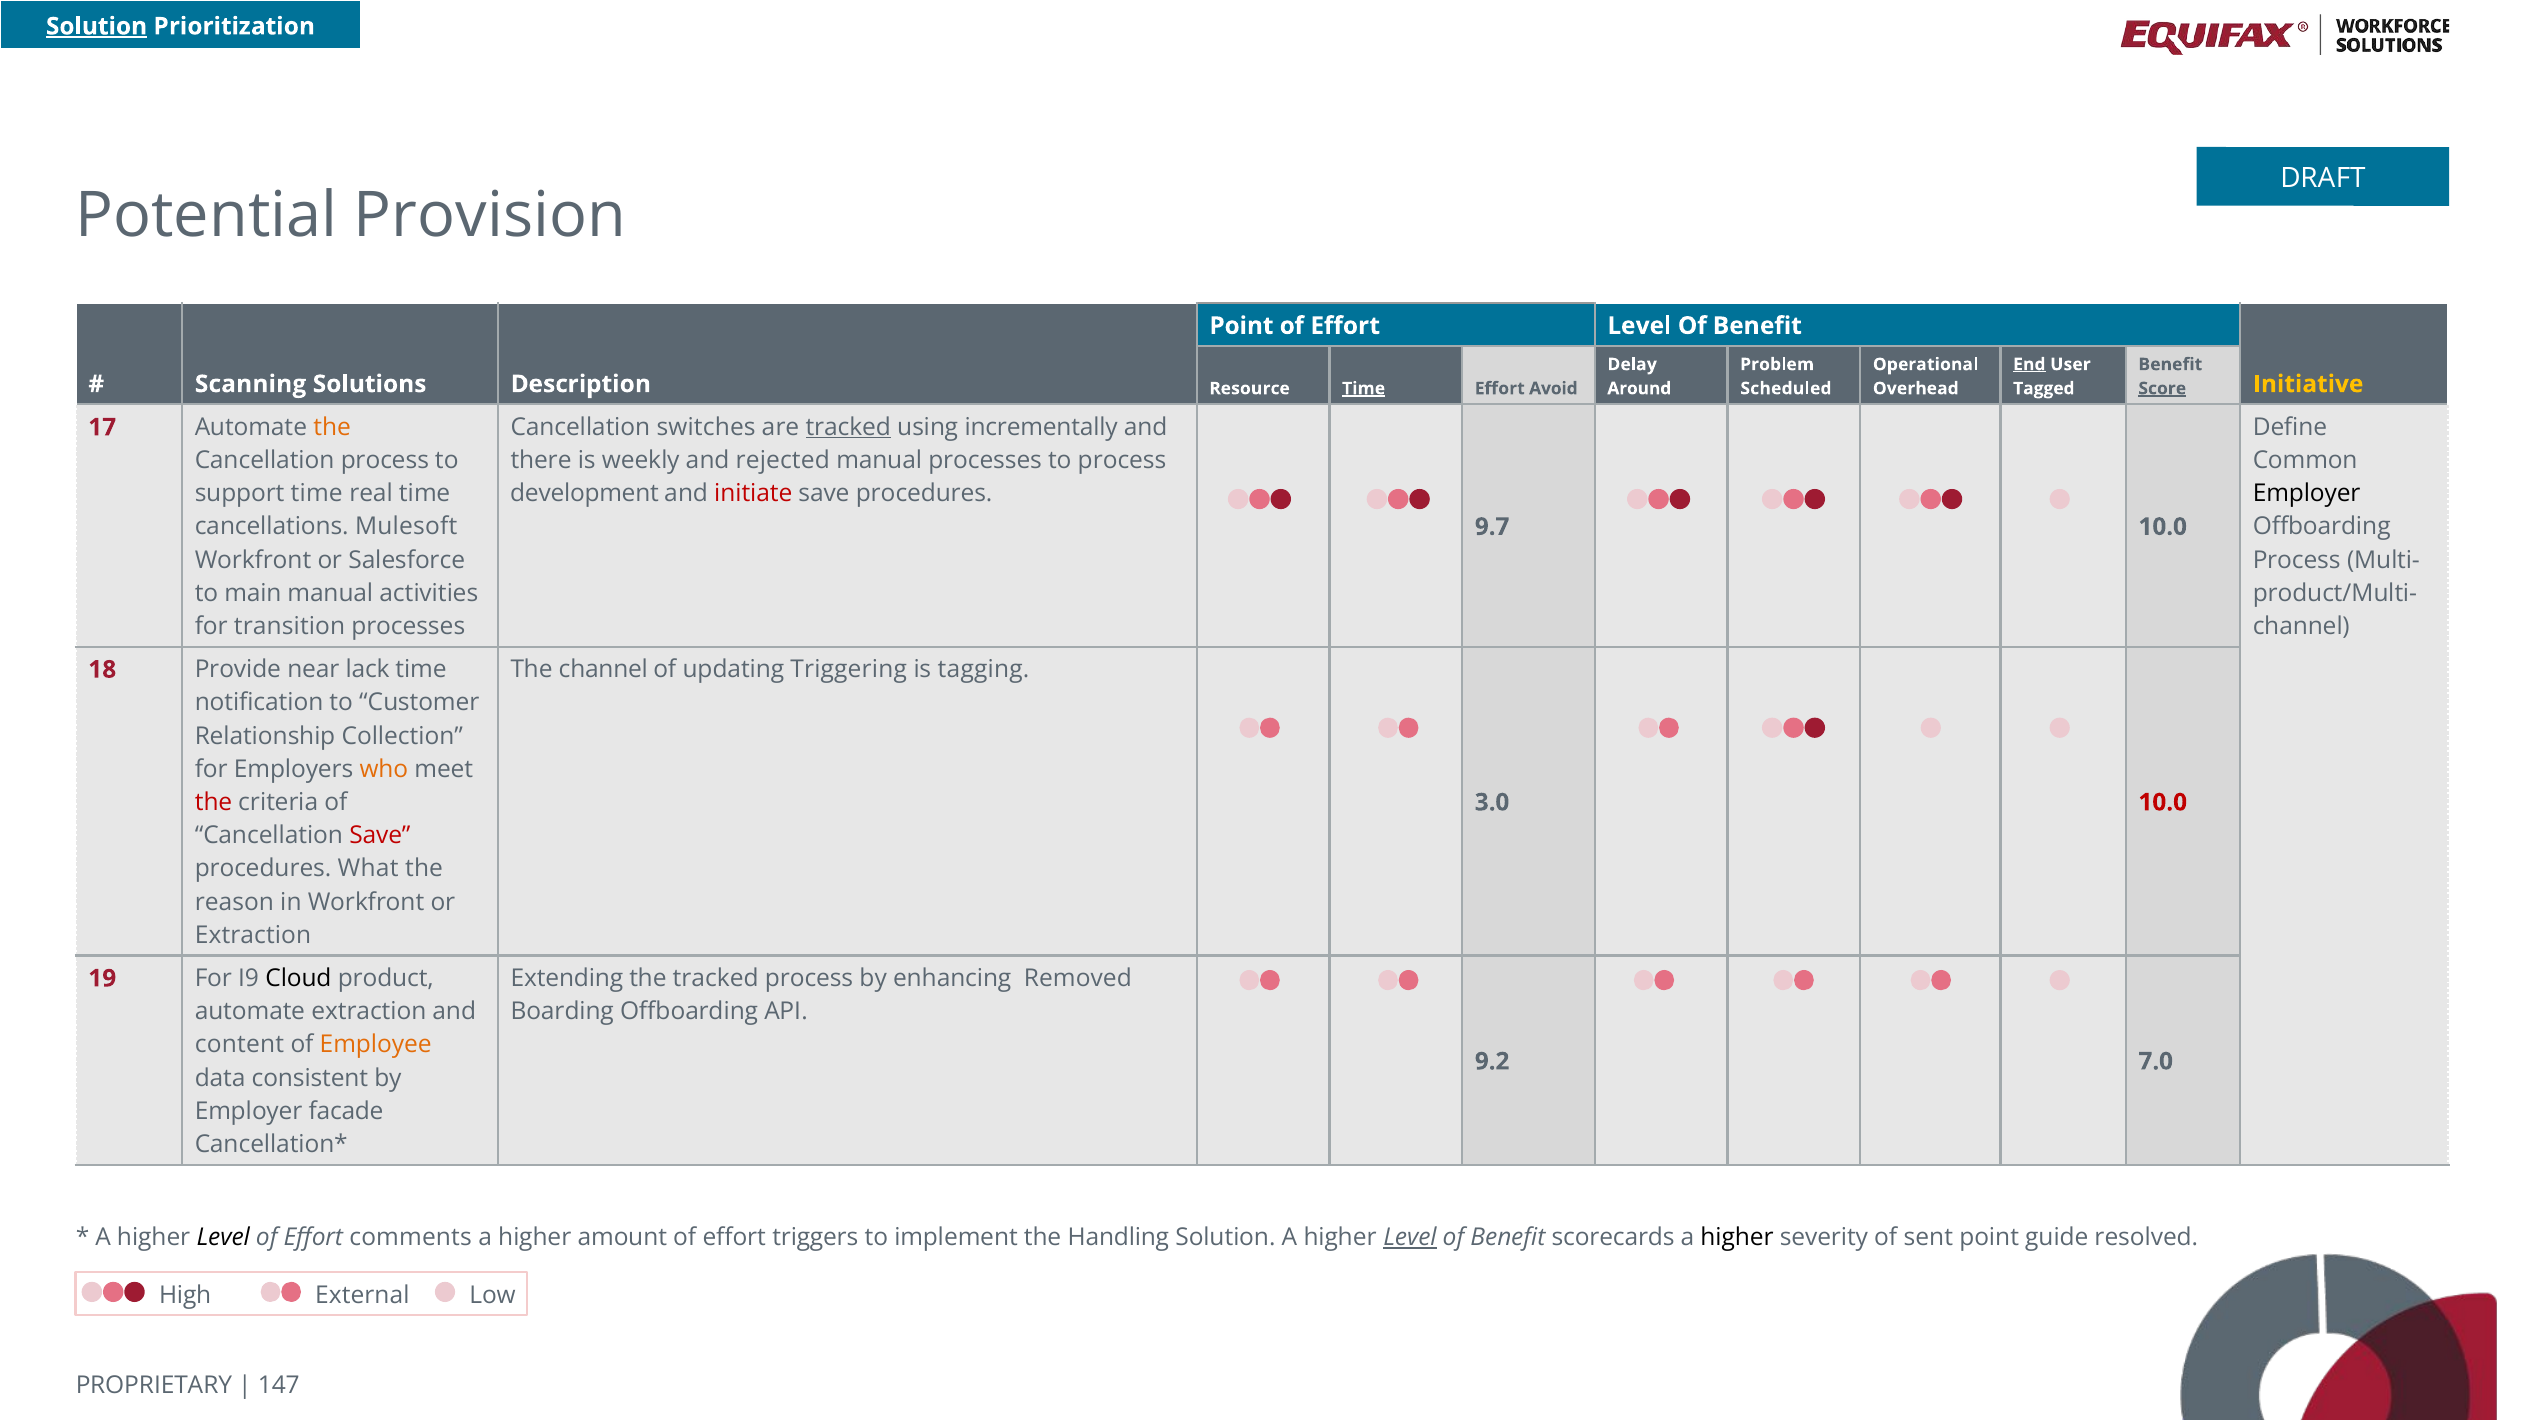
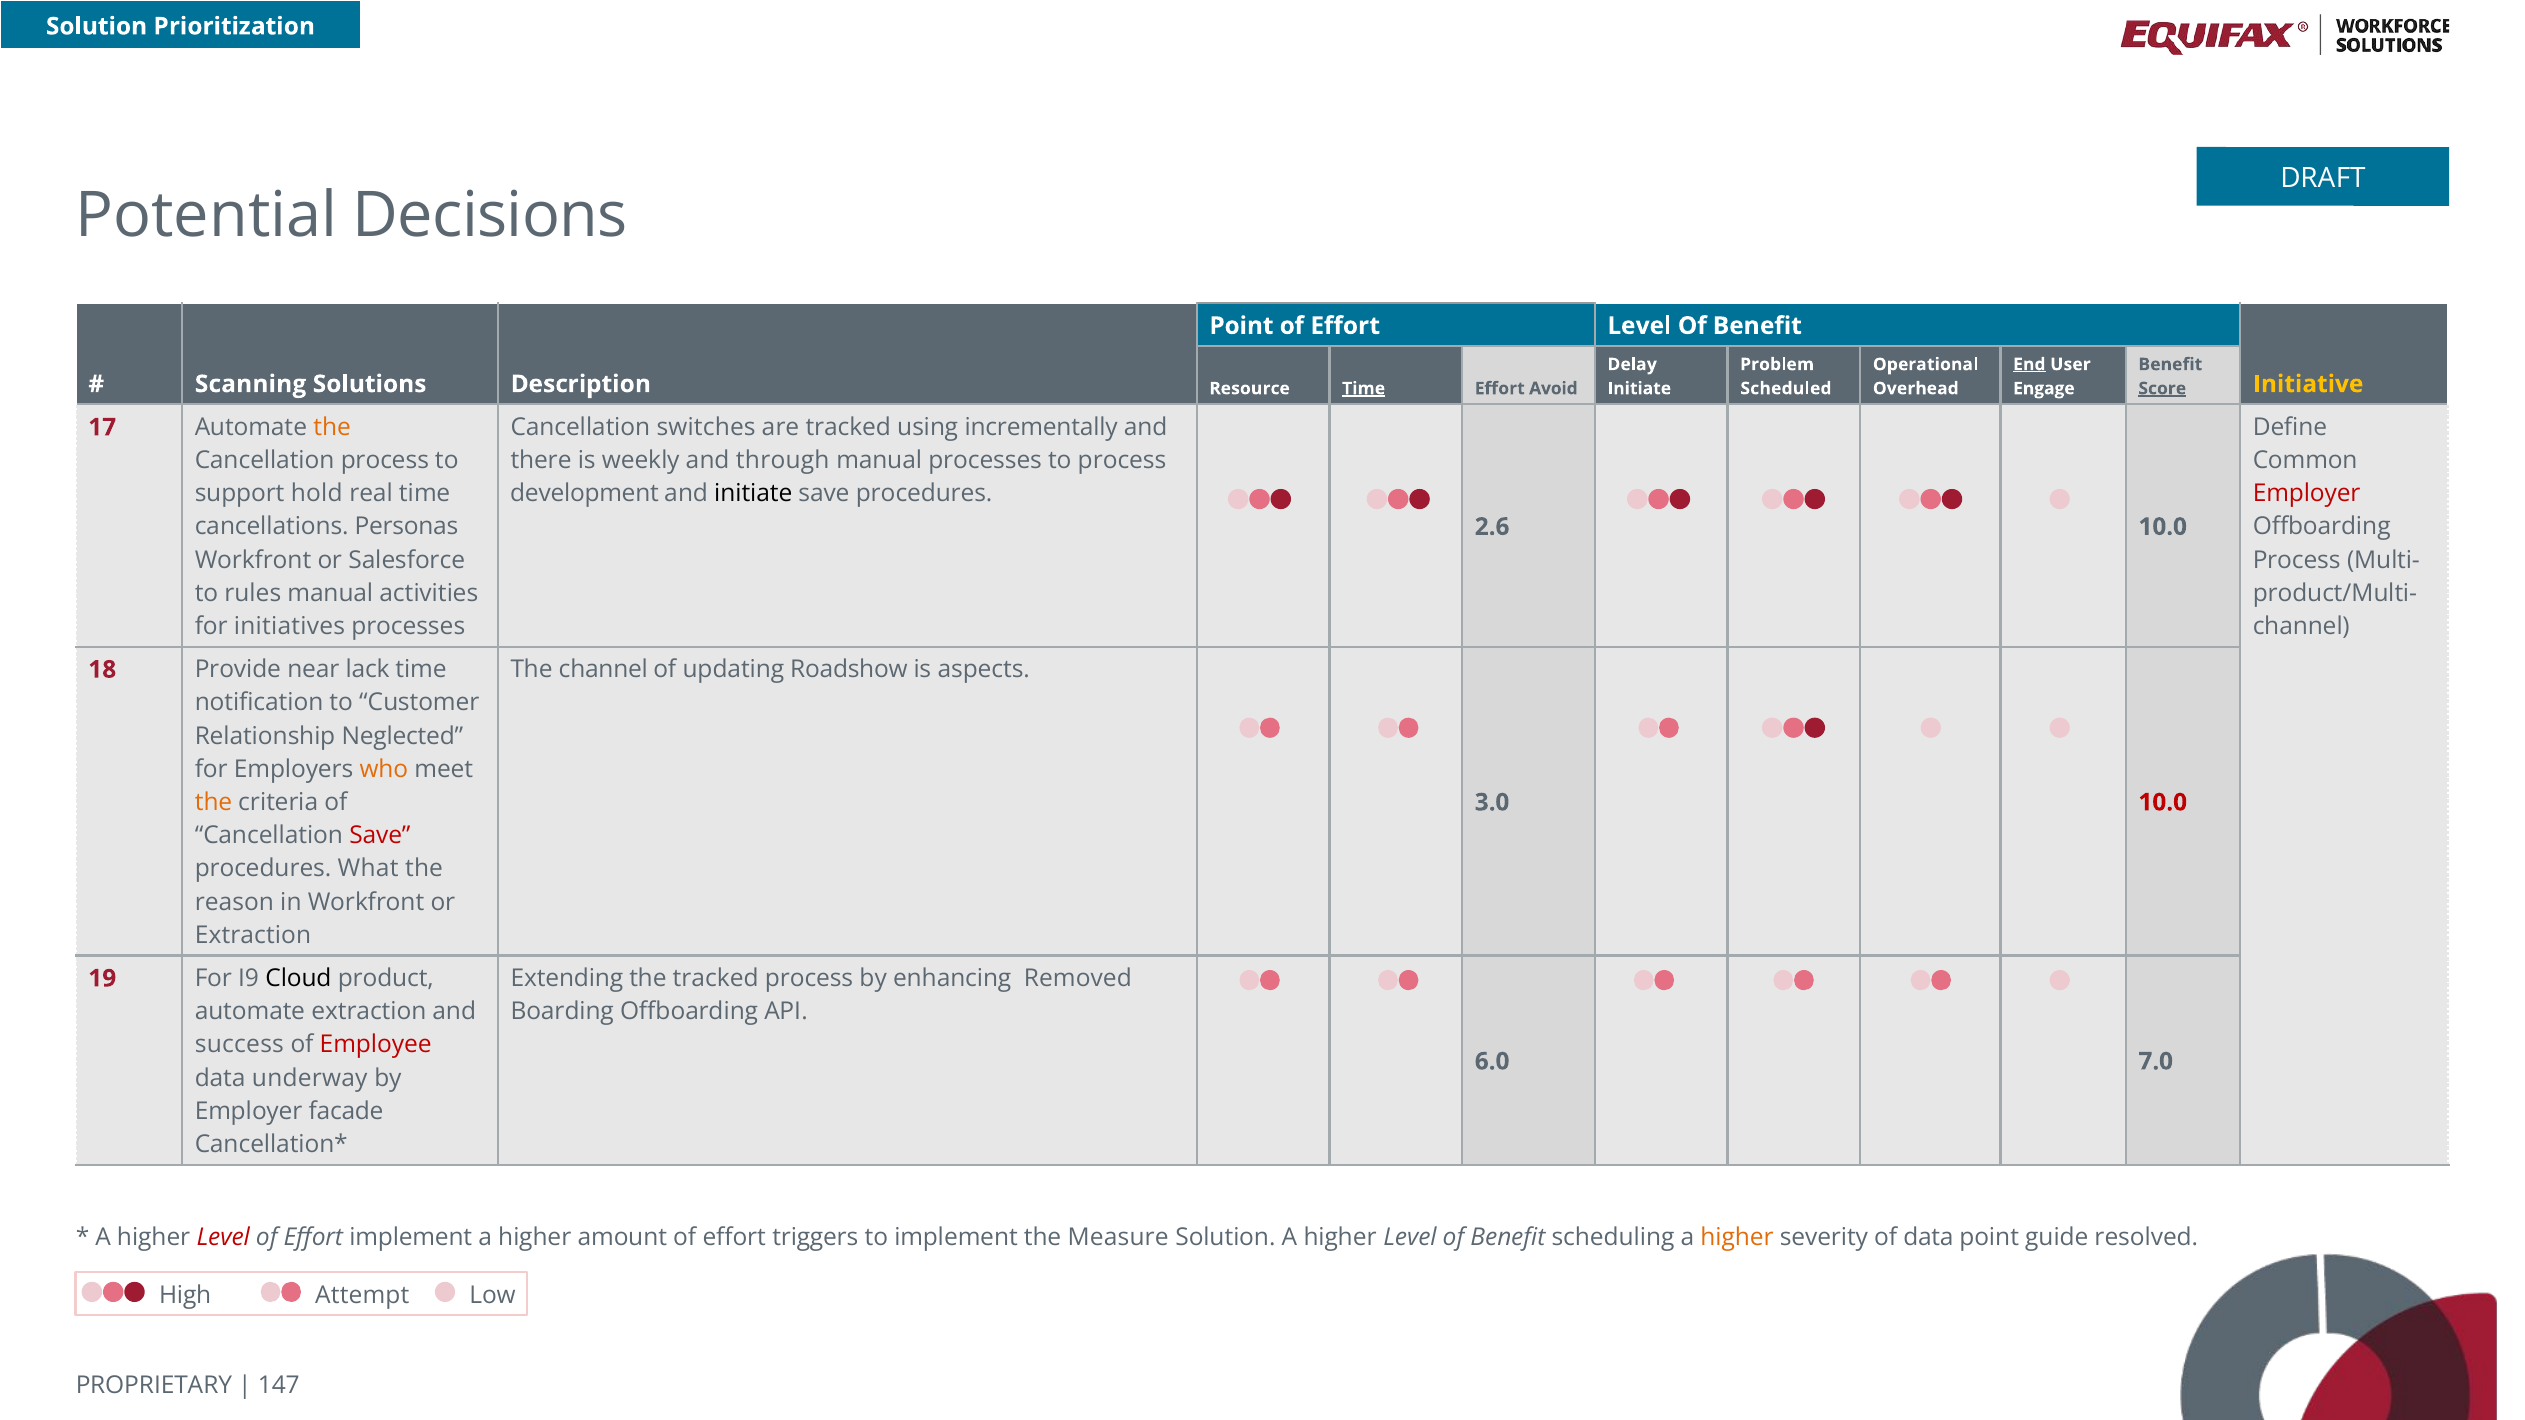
Solution underline: present -> none (97, 26)
Provision: Provision -> Decisions (490, 216)
Around: Around -> Initiate (1639, 389)
Tagged: Tagged -> Engage (2044, 389)
tracked underline: present -> none (848, 427)
rejected: rejected -> through (783, 461)
support time: time -> hold (317, 494)
initiate colour: red -> black (753, 494)
Employer colour: black -> red (2307, 494)
9.7: 9.7 -> 2.6 (1492, 527)
Mulesoft: Mulesoft -> Personas (406, 527)
main: main -> rules (253, 593)
transition: transition -> initiatives (289, 627)
Triggering: Triggering -> Roadshow (849, 670)
tagging: tagging -> aspects (984, 670)
Collection: Collection -> Neglected (402, 736)
the colour: red -> orange (214, 803)
content: content -> success (239, 1045)
Employee colour: orange -> red (376, 1045)
9.2: 9.2 -> 6.0 (1492, 1062)
consistent: consistent -> underway (310, 1078)
Level colour: black -> red (223, 1238)
Effort comments: comments -> implement (411, 1238)
Handling: Handling -> Measure (1118, 1238)
Level underline: present -> none (1410, 1238)
scorecards: scorecards -> scheduling (1613, 1238)
higher colour: black -> orange (1737, 1238)
of sent: sent -> data (1928, 1238)
External: External -> Attempt (362, 1296)
